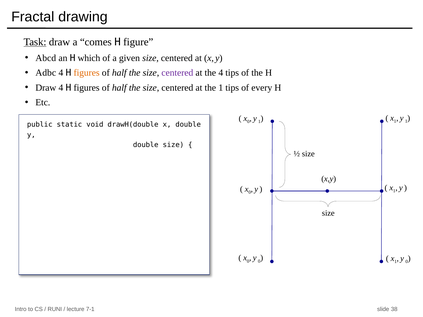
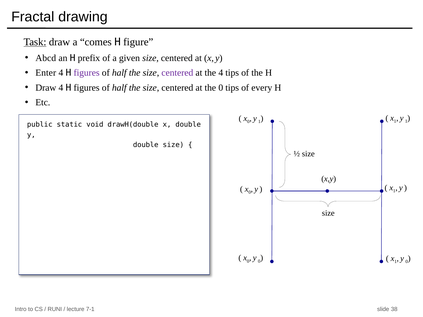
which: which -> prefix (89, 58)
Adbc: Adbc -> Enter (46, 73)
figures colour: orange -> purple (87, 73)
the 1: 1 -> 0 (221, 88)
